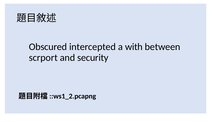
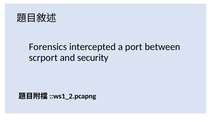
Obscured: Obscured -> Forensics (48, 47)
with: with -> port (134, 47)
